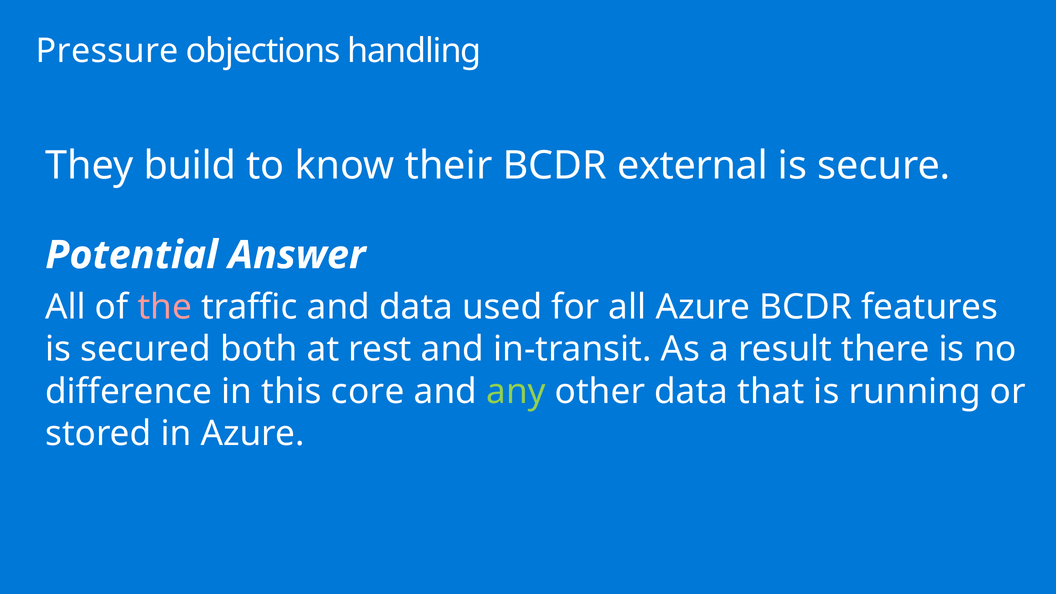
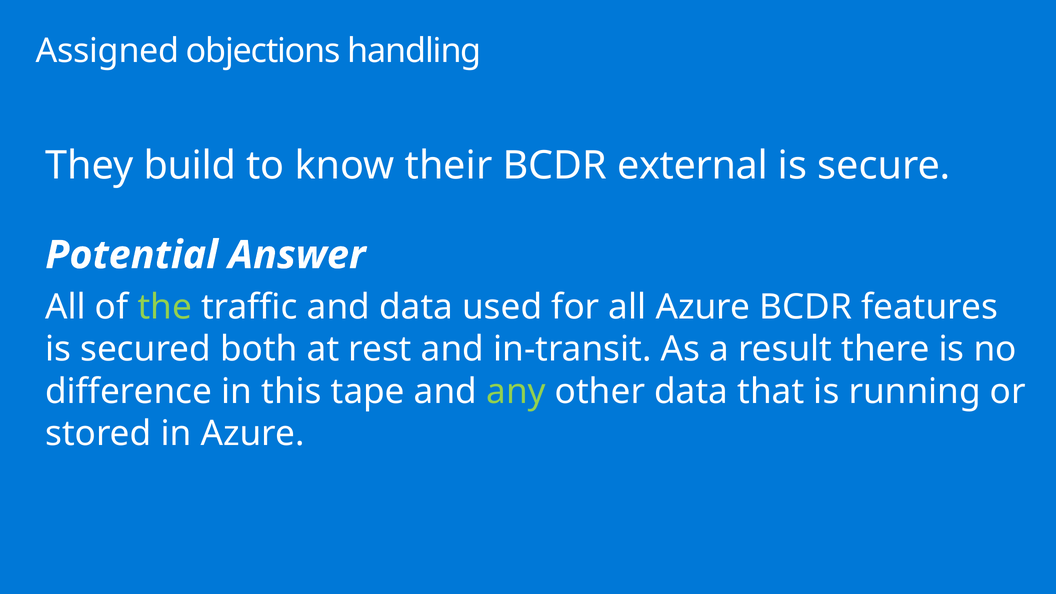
Pressure: Pressure -> Assigned (108, 51)
the colour: pink -> light green (165, 307)
core: core -> tape (368, 391)
